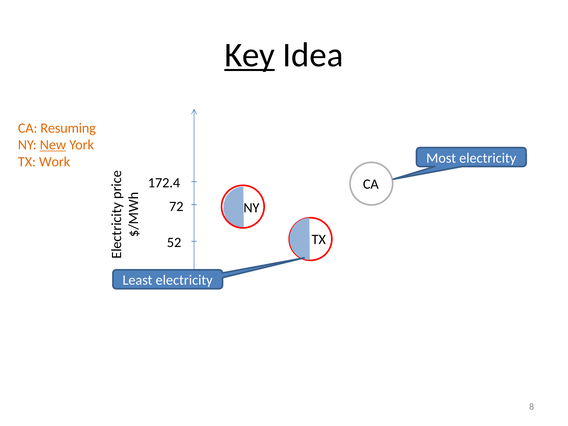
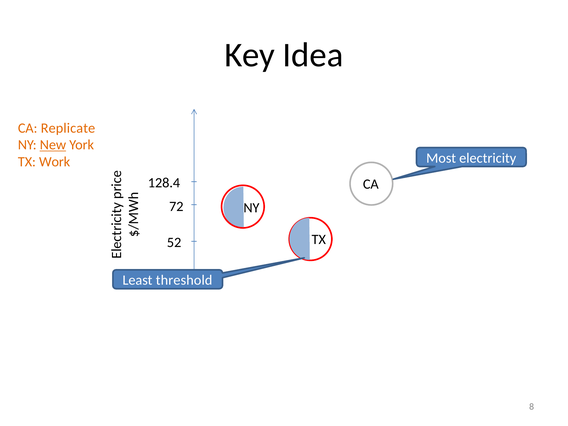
Key underline: present -> none (250, 55)
Resuming: Resuming -> Replicate (68, 128)
172.4: 172.4 -> 128.4 (164, 183)
Least electricity: electricity -> threshold (184, 280)
